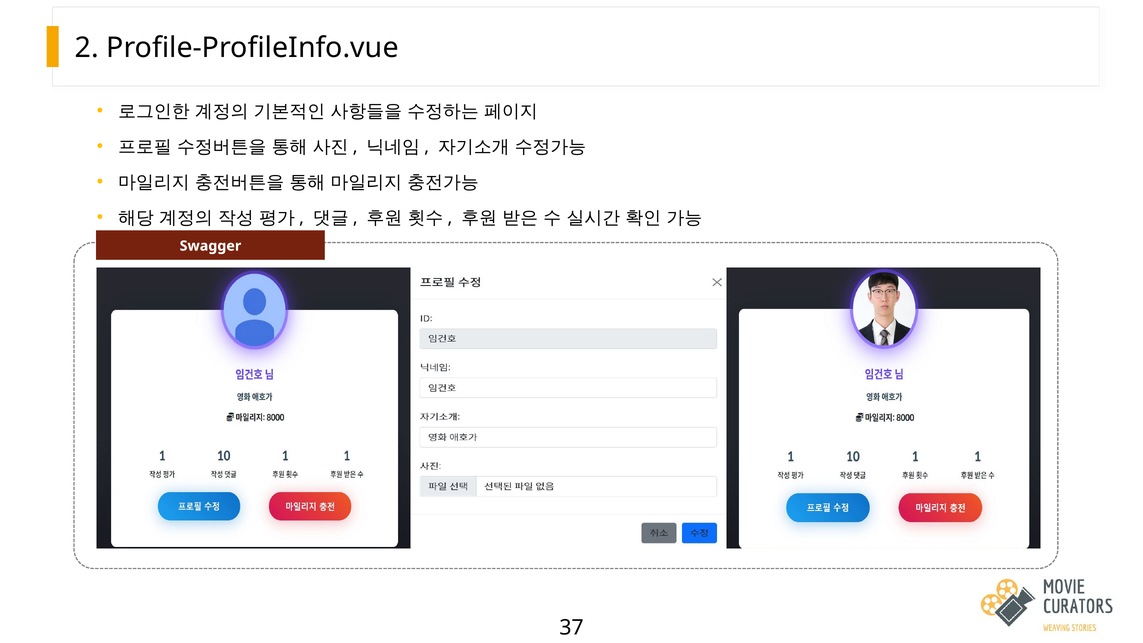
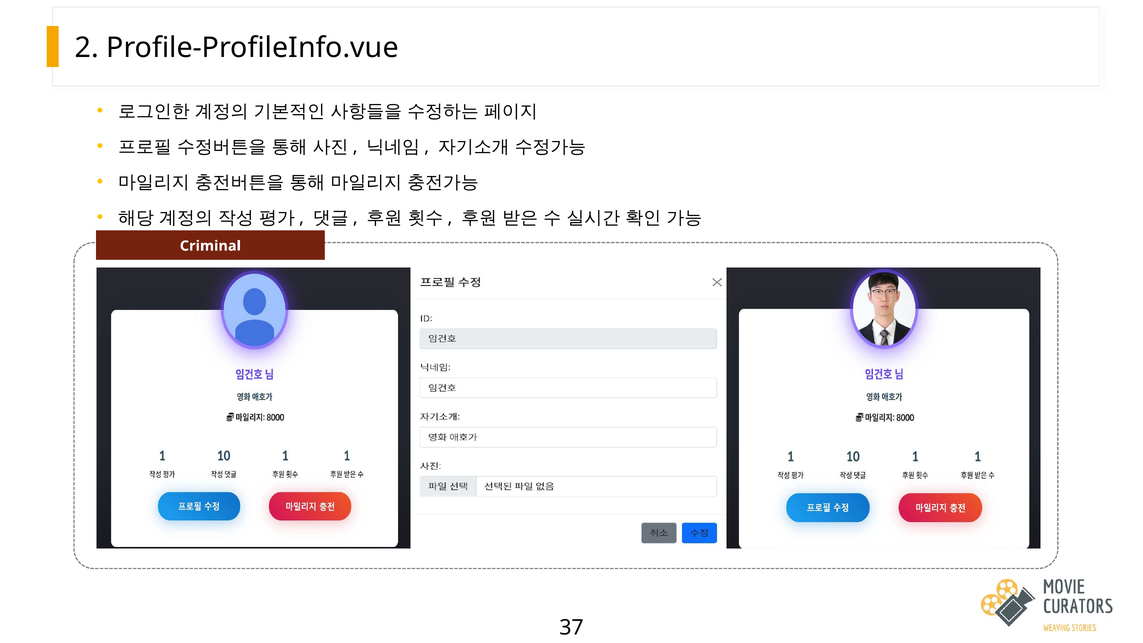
Swagger: Swagger -> Criminal (210, 246)
